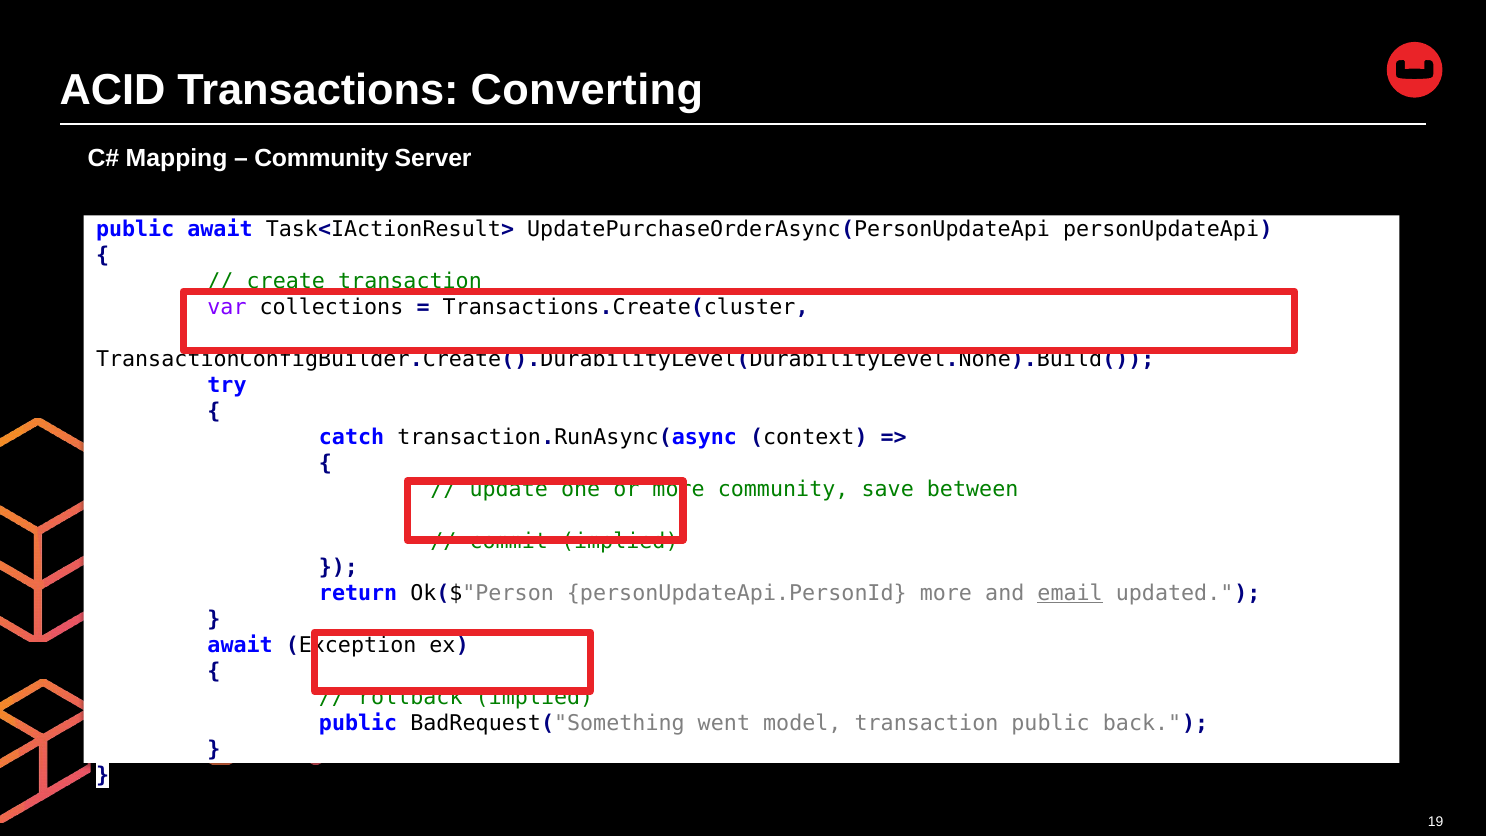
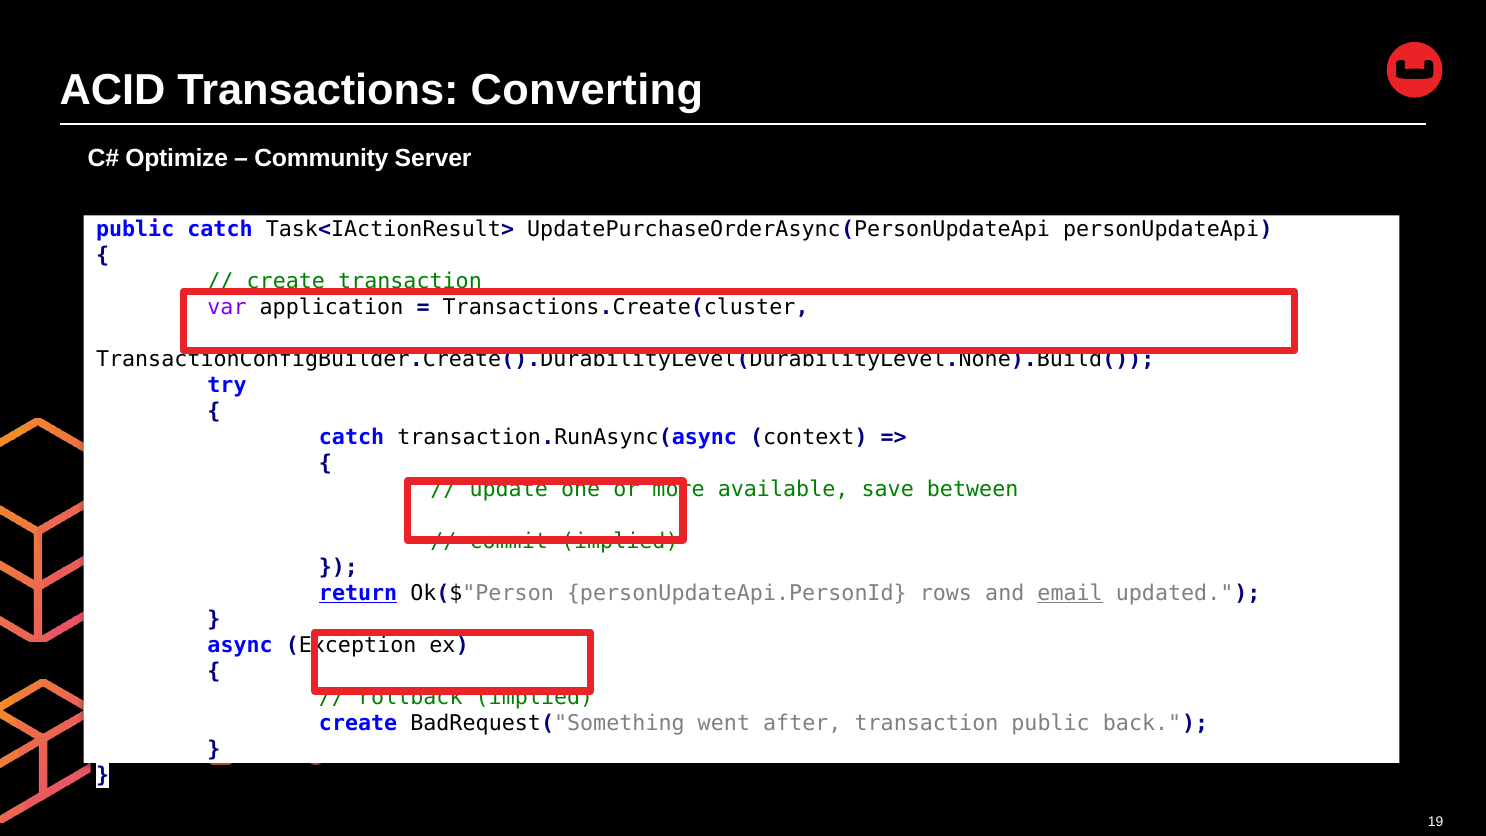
Mapping: Mapping -> Optimize (177, 159)
public await: await -> catch (220, 229)
collections: collections -> application (332, 307)
community: community -> available (783, 489)
return underline: none -> present (358, 593)
personUpdateApi.PersonId more: more -> rows (946, 593)
await: await -> async (240, 645)
public: public -> create (358, 723)
model: model -> after (802, 723)
